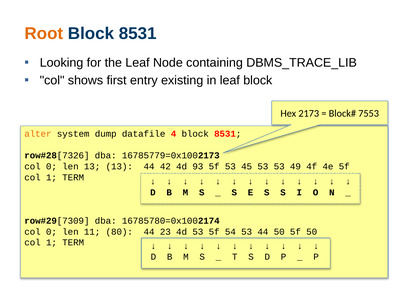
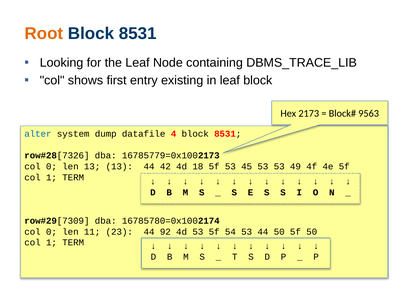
7553: 7553 -> 9563 (369, 113)
alter colour: orange -> blue (38, 134)
93: 93 -> 18 (198, 166)
80: 80 -> 23 (119, 232)
23: 23 -> 92 (165, 232)
